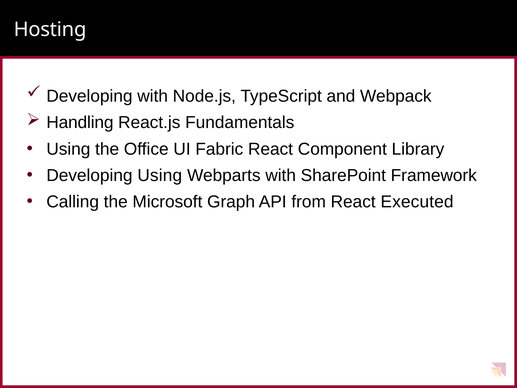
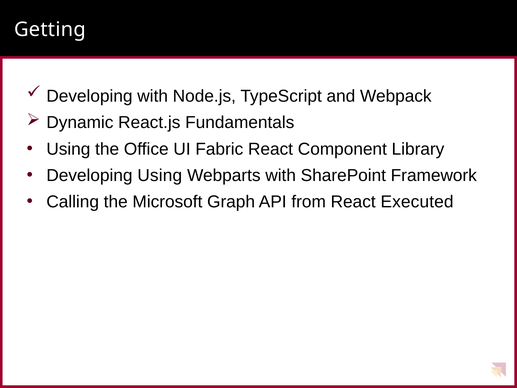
Hosting: Hosting -> Getting (50, 29)
Handling: Handling -> Dynamic (80, 122)
